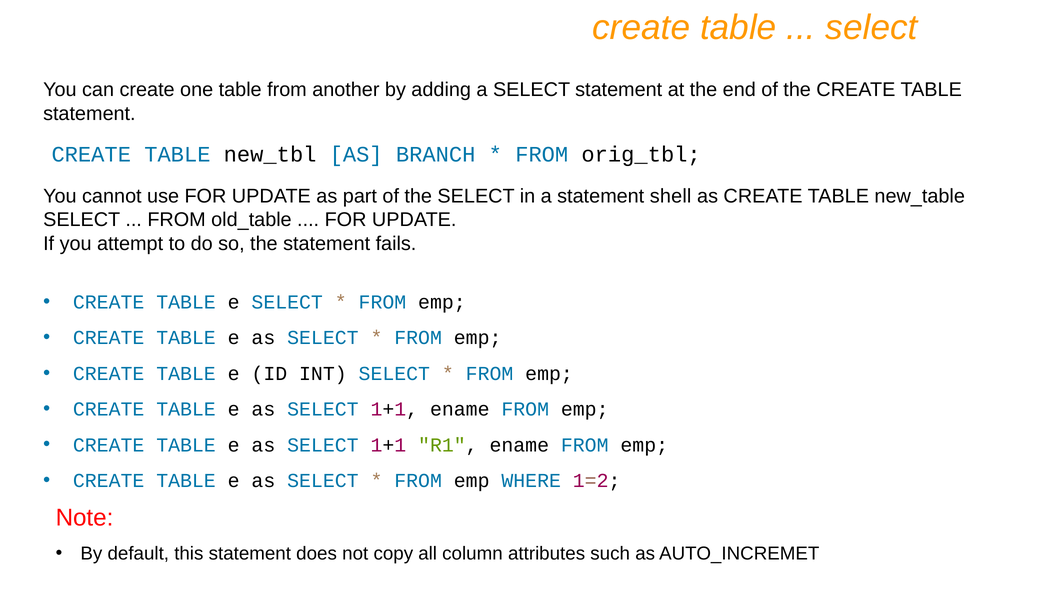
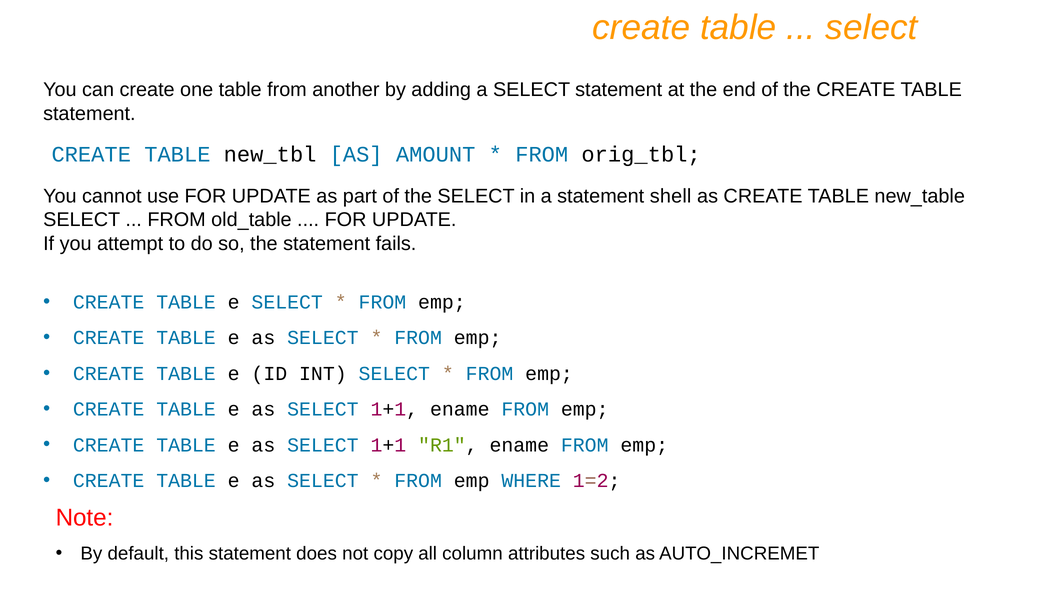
BRANCH: BRANCH -> AMOUNT (436, 154)
